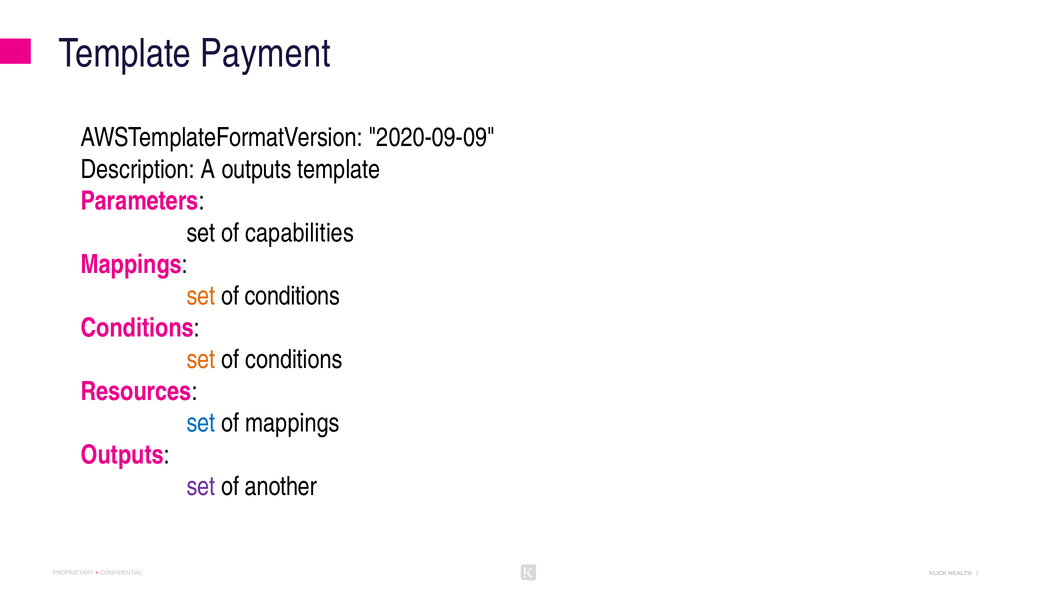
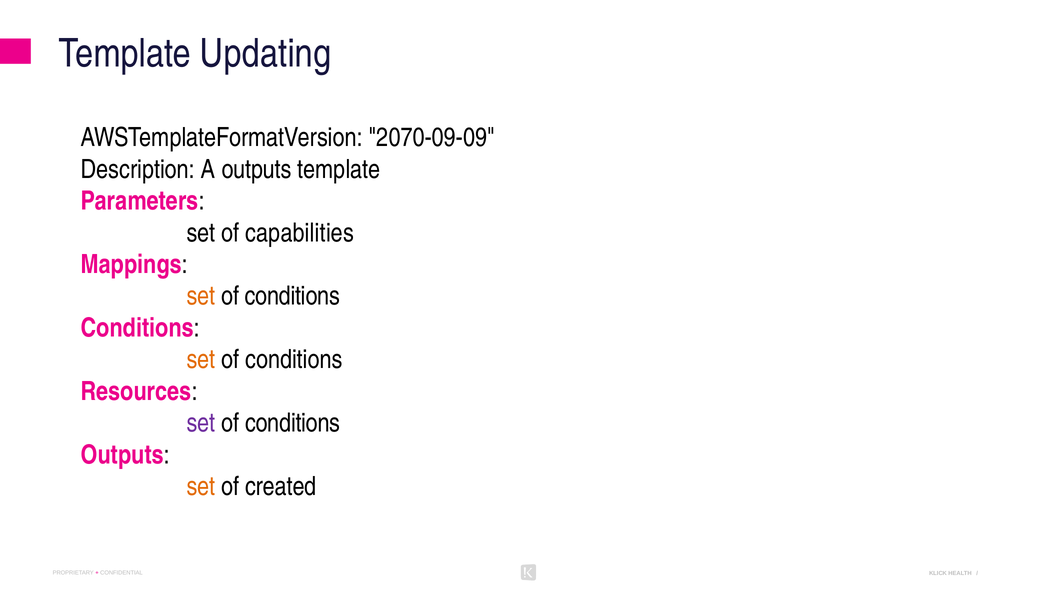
Payment: Payment -> Updating (266, 54)
2020-09-09: 2020-09-09 -> 2070-09-09 (432, 138)
set colour: blue -> purple (201, 423)
mappings: mappings -> conditions (293, 423)
set colour: purple -> orange (201, 486)
another: another -> created (281, 486)
